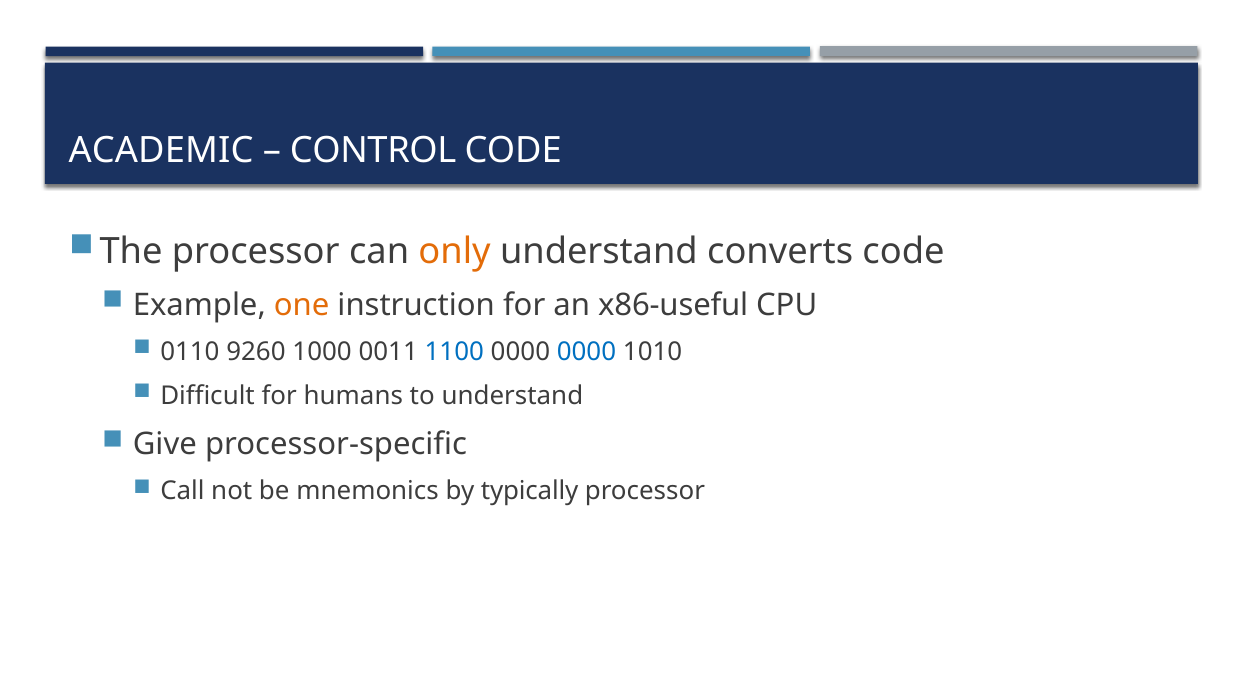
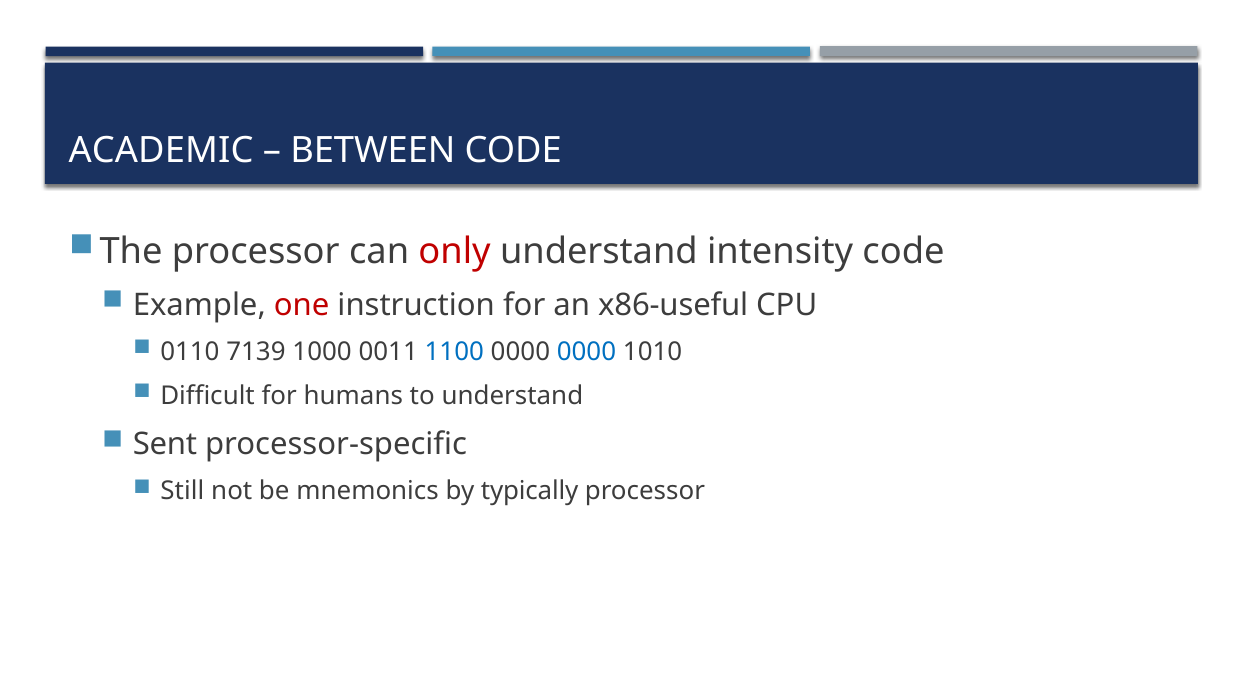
CONTROL: CONTROL -> BETWEEN (373, 151)
only colour: orange -> red (455, 251)
converts: converts -> intensity (780, 251)
one colour: orange -> red (302, 305)
9260: 9260 -> 7139 (256, 352)
Give: Give -> Sent (165, 445)
Call: Call -> Still (182, 491)
